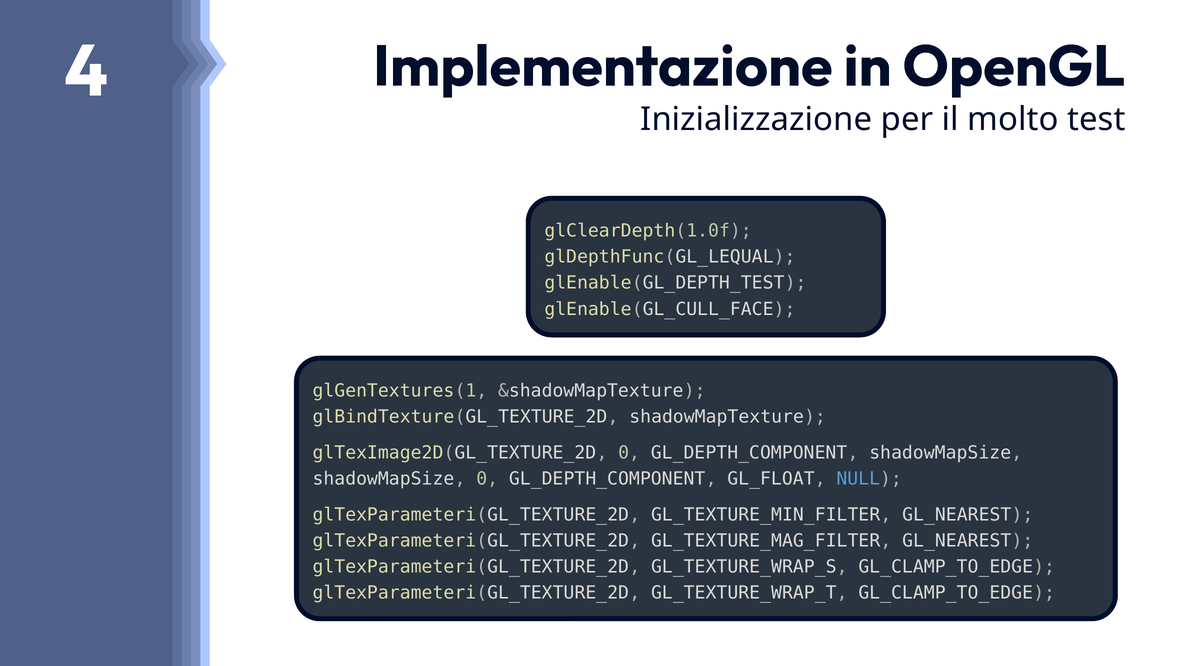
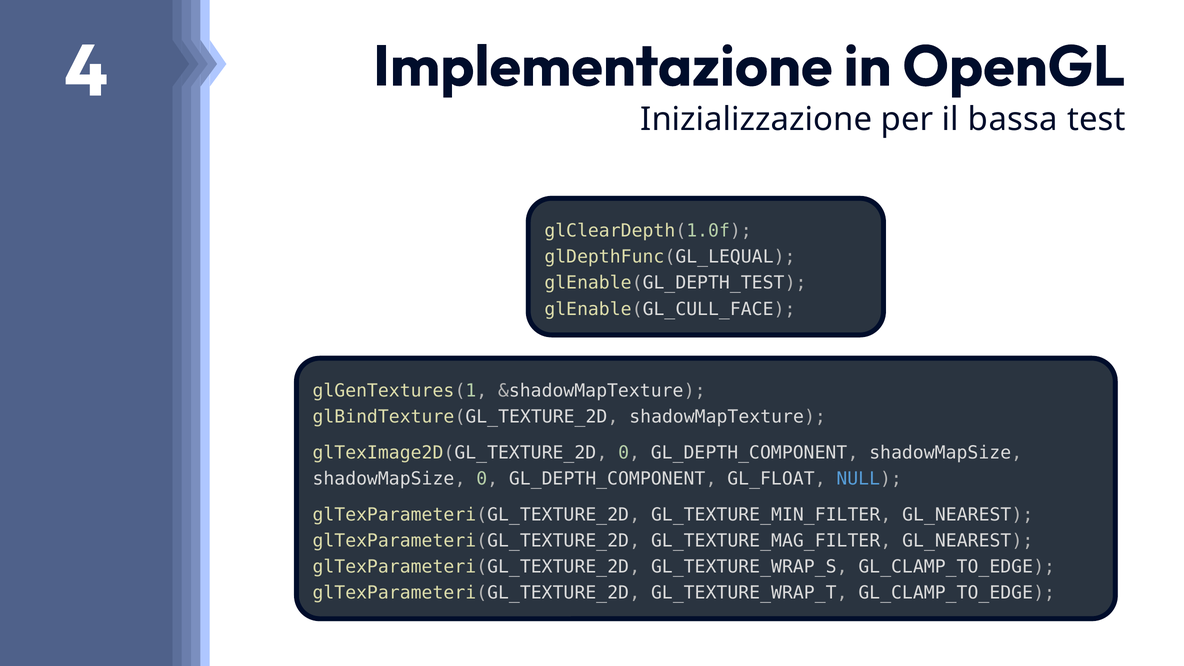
molto: molto -> bassa (1013, 119)
